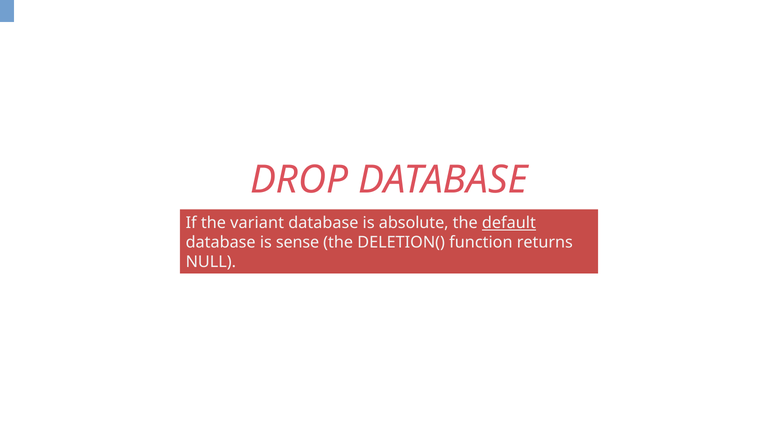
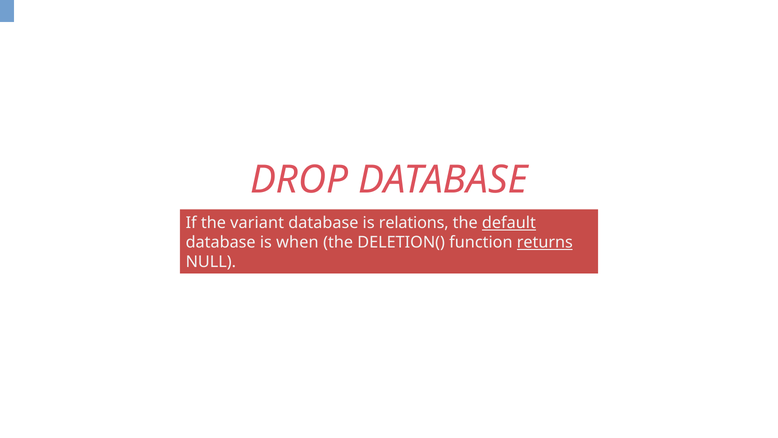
absolute: absolute -> relations (414, 223)
sense: sense -> when (297, 242)
returns underline: none -> present (545, 242)
